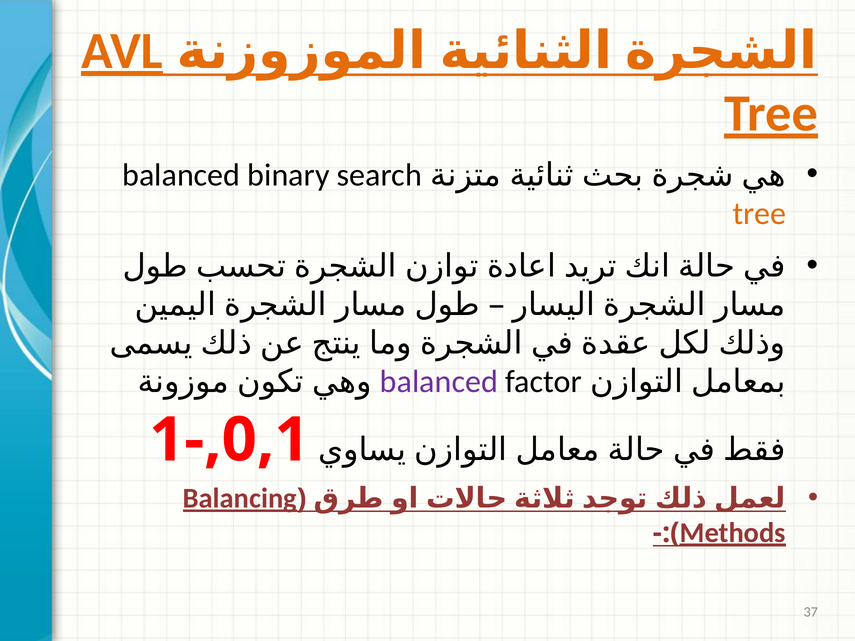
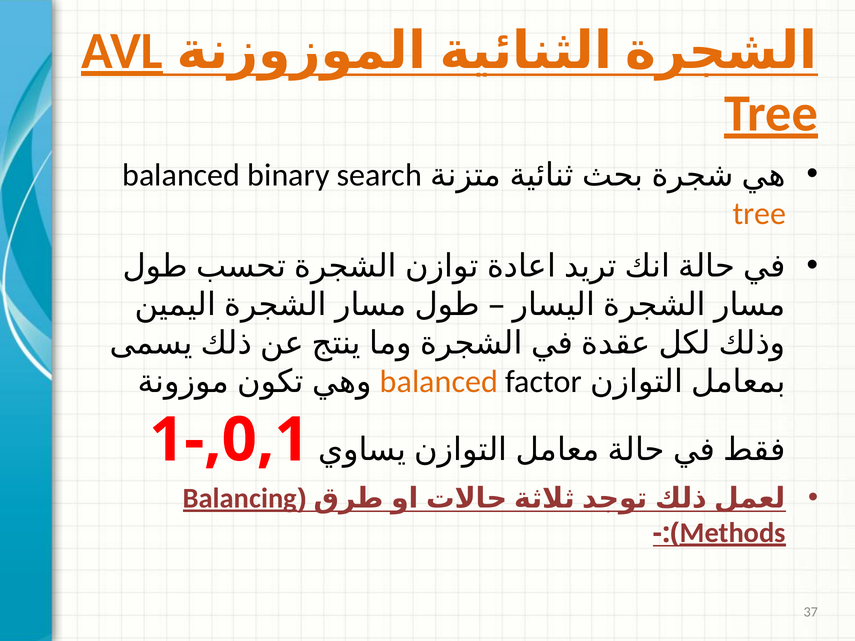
balanced colour: purple -> orange (439, 382)
